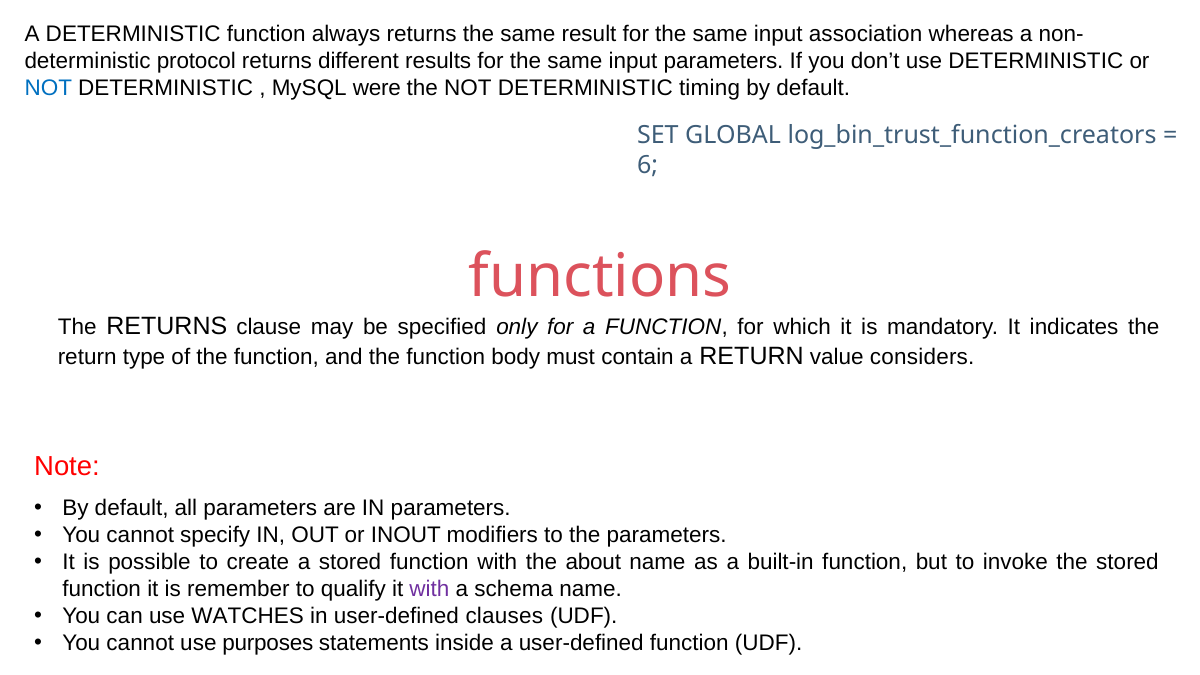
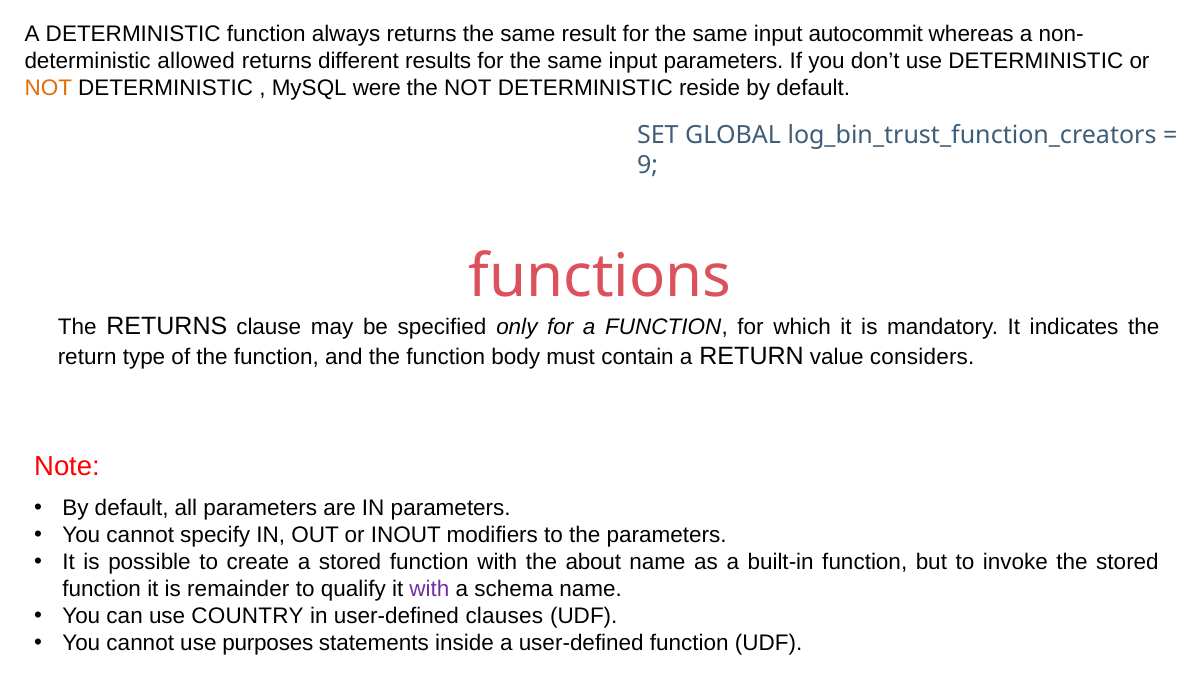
association: association -> autocommit (866, 34)
protocol: protocol -> allowed (196, 61)
NOT colour: blue -> orange (48, 88)
timing: timing -> reside (710, 88)
6: 6 -> 9 (648, 165)
remember: remember -> remainder (238, 589)
WATCHES: WATCHES -> COUNTRY (248, 616)
